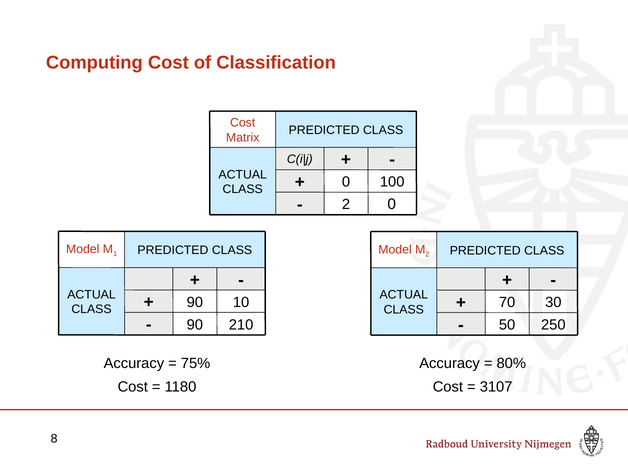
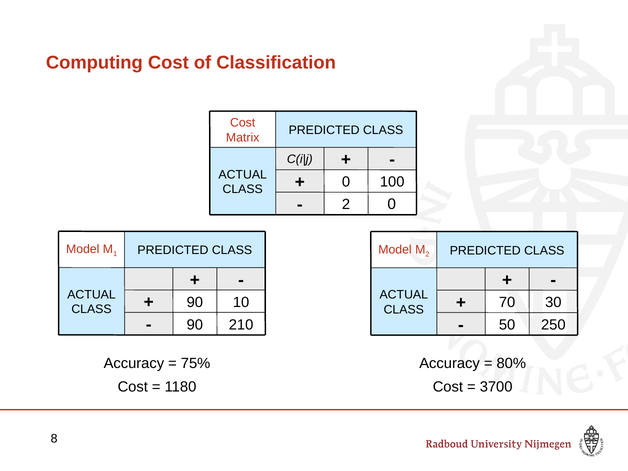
3107: 3107 -> 3700 (496, 387)
